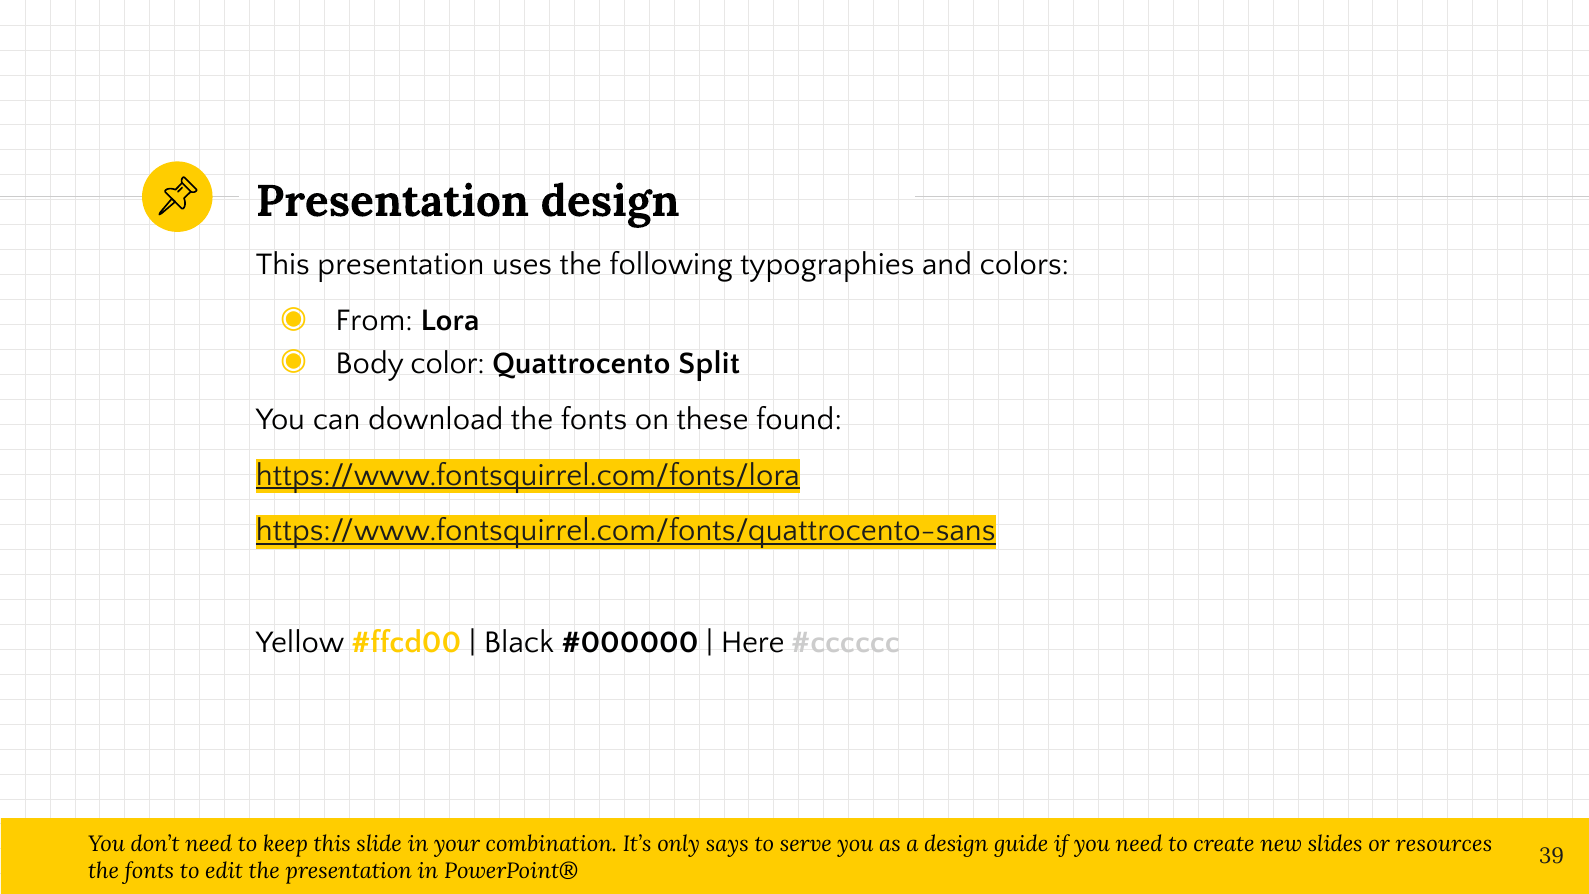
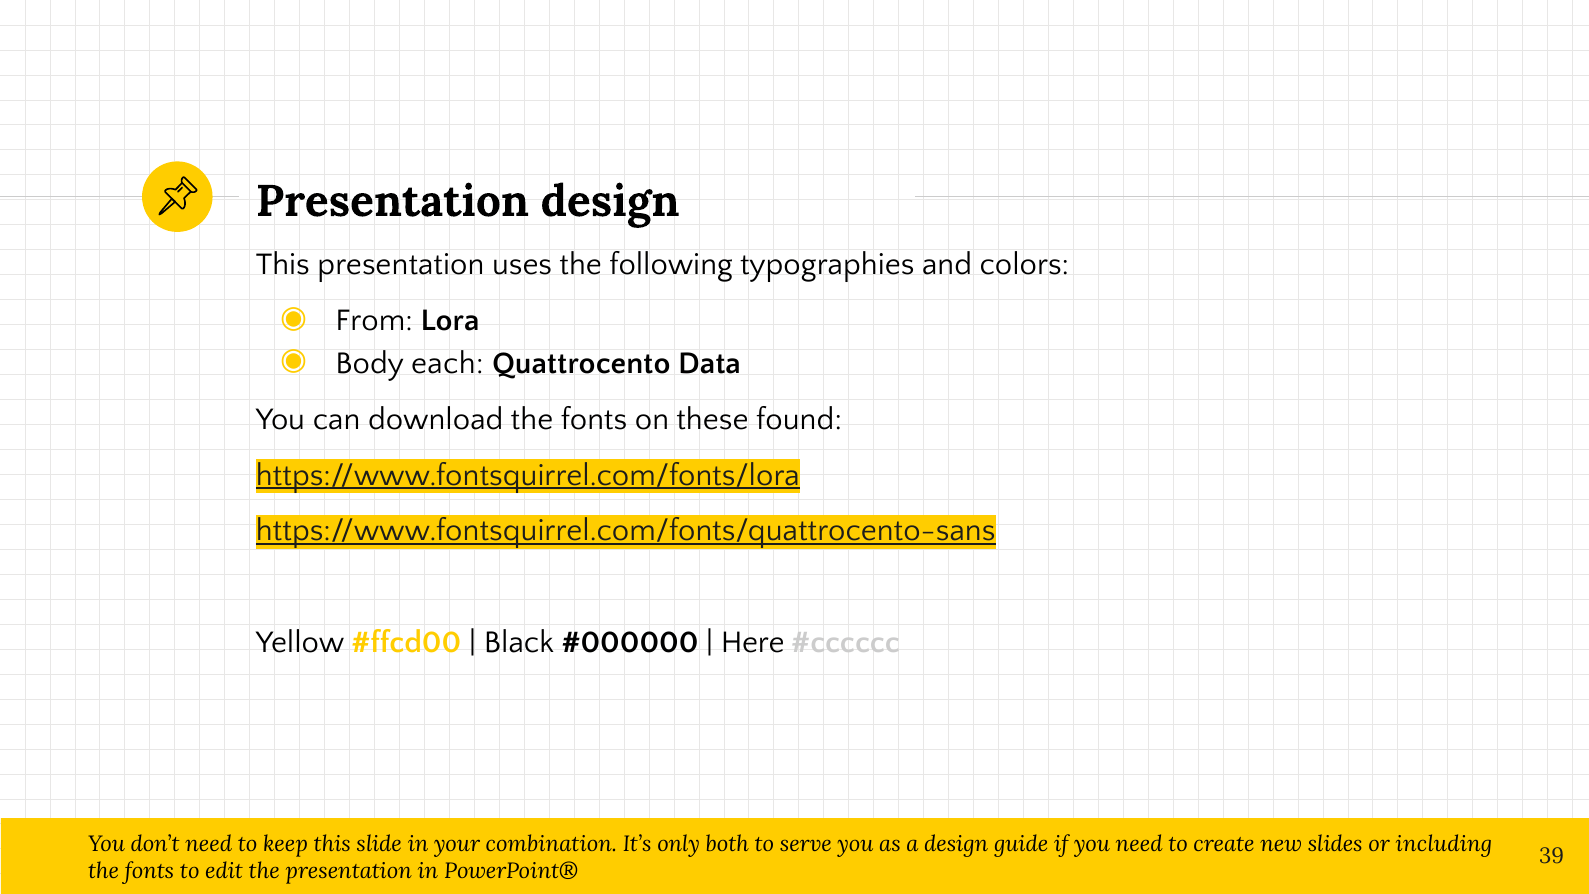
color: color -> each (447, 363)
Split: Split -> Data (710, 363)
says: says -> both (727, 844)
resources: resources -> including (1444, 844)
